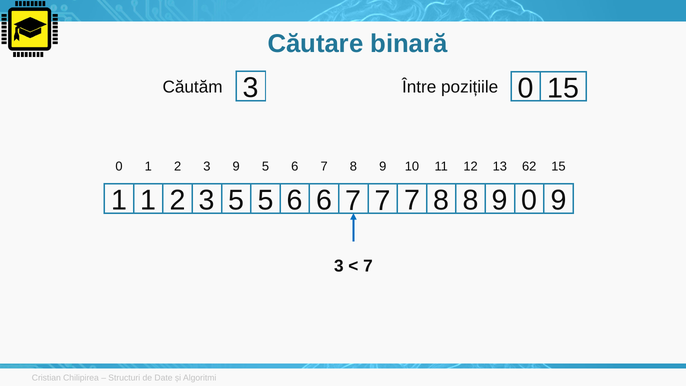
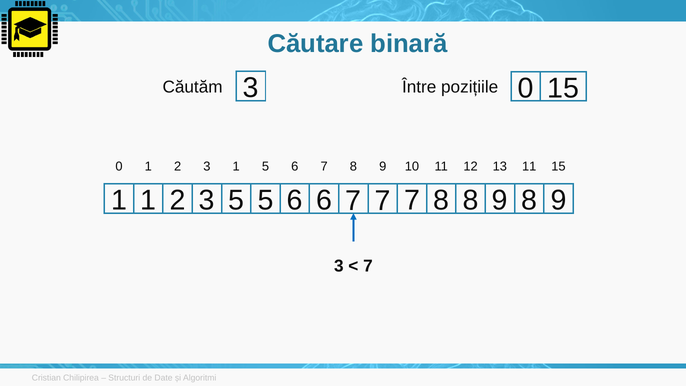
3 9: 9 -> 1 (236, 167)
13 62: 62 -> 11 (529, 167)
8 9 0: 0 -> 8 (529, 200)
